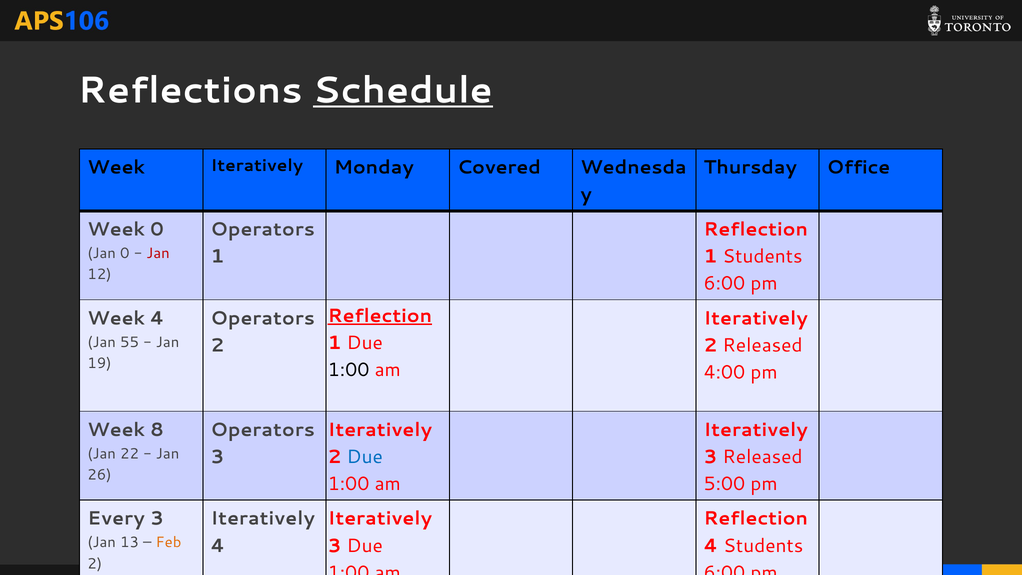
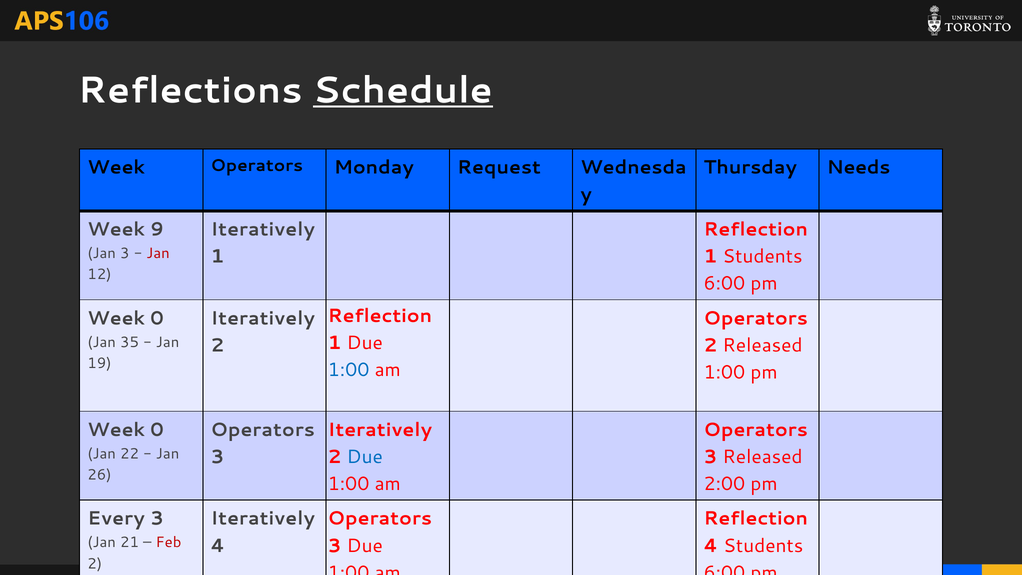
Week Iteratively: Iteratively -> Operators (257, 166)
Covered: Covered -> Request (499, 167)
Office: Office -> Needs (859, 167)
Week 0: 0 -> 9 (157, 229)
Operators: Operators -> Iteratively (263, 229)
Jan 0: 0 -> 3 (125, 253)
Reflection underline: present -> none (380, 316)
4: 4 -> 0 (157, 318)
Operators: Operators -> Iteratively (263, 318)
Iteratively: Iteratively -> Operators (756, 318)
55: 55 -> 35 (130, 342)
1:00 colour: black -> blue (349, 370)
4:00: 4:00 -> 1:00 (724, 372)
8: 8 -> 0 (157, 430)
Iteratively: Iteratively -> Operators (756, 430)
5:00: 5:00 -> 2:00 (724, 484)
Iteratively: Iteratively -> Operators (380, 519)
13: 13 -> 21 (130, 542)
Feb colour: orange -> red (168, 542)
